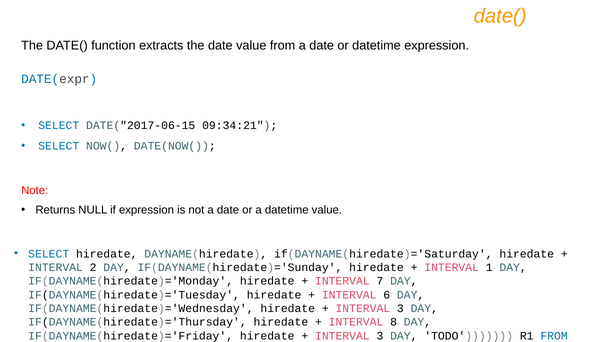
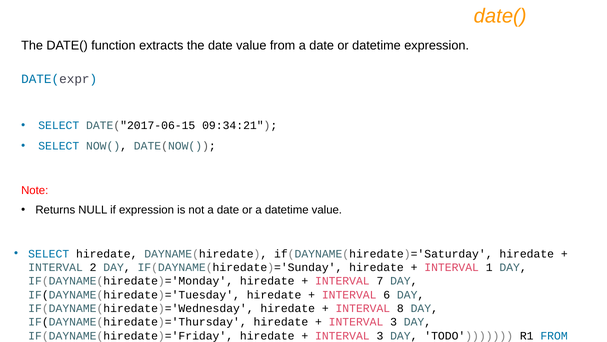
3: 3 -> 8 (400, 308)
8: 8 -> 3 (394, 322)
